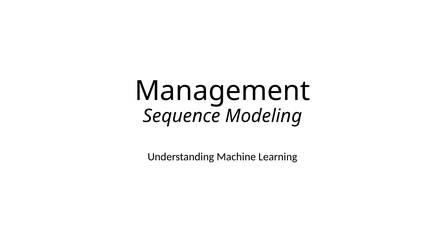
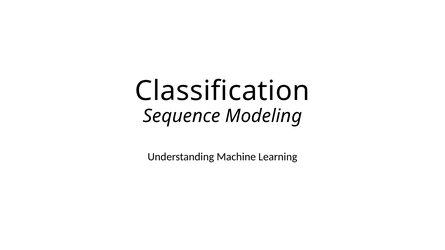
Management: Management -> Classification (222, 91)
